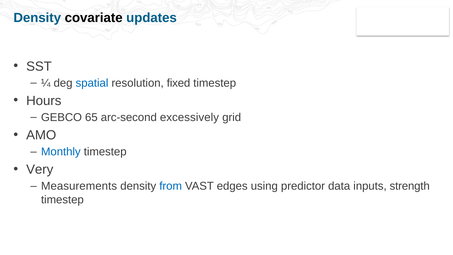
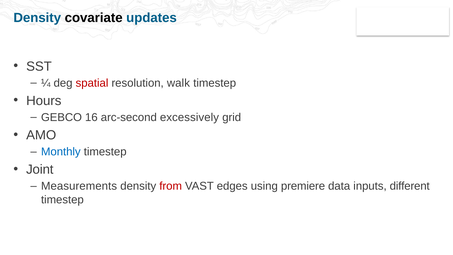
spatial colour: blue -> red (92, 83)
fixed: fixed -> walk (178, 83)
65: 65 -> 16 (91, 117)
Very: Very -> Joint (40, 169)
from colour: blue -> red (171, 186)
predictor: predictor -> premiere (303, 186)
strength: strength -> different (410, 186)
